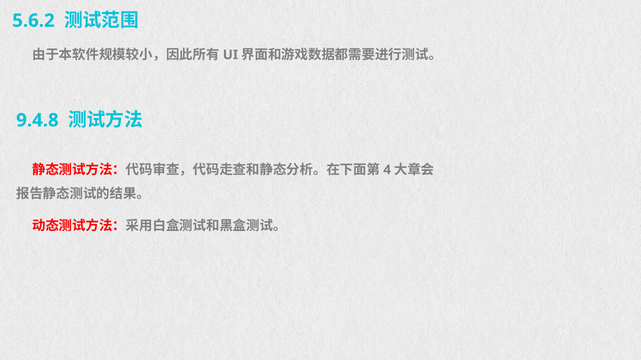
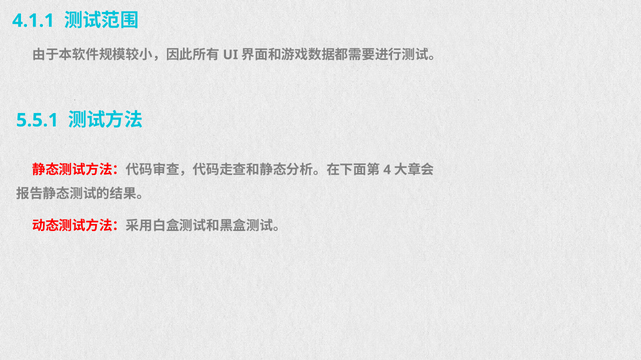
5.6.2: 5.6.2 -> 4.1.1 (33, 21)
9.4.8: 9.4.8 -> 5.5.1 (37, 120)
